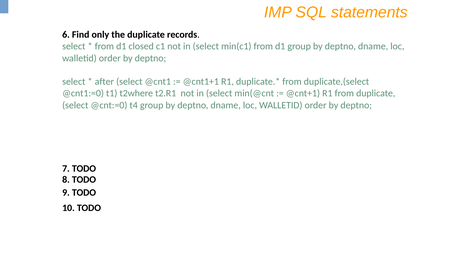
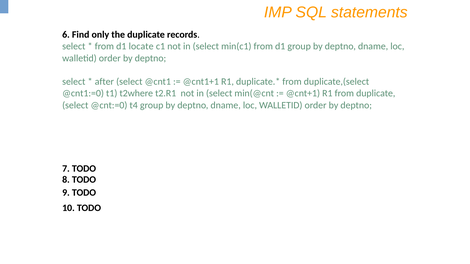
closed: closed -> locate (141, 46)
